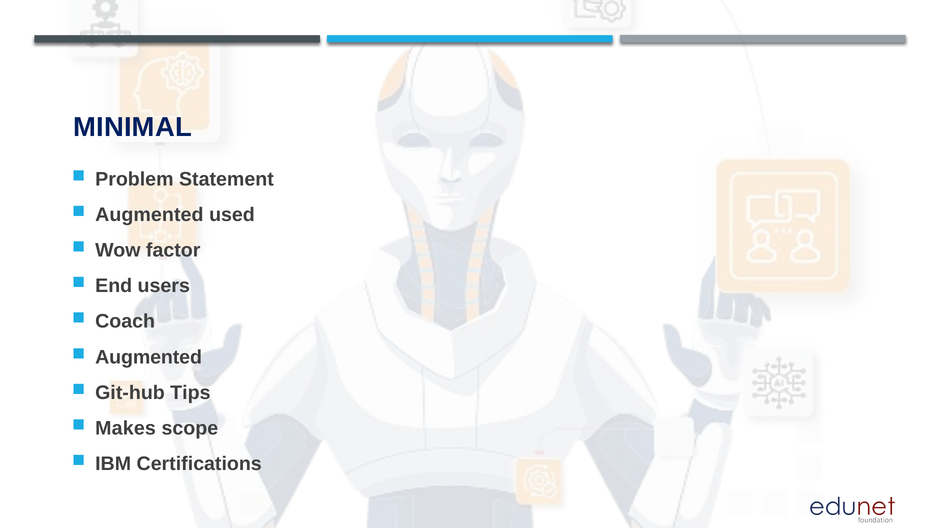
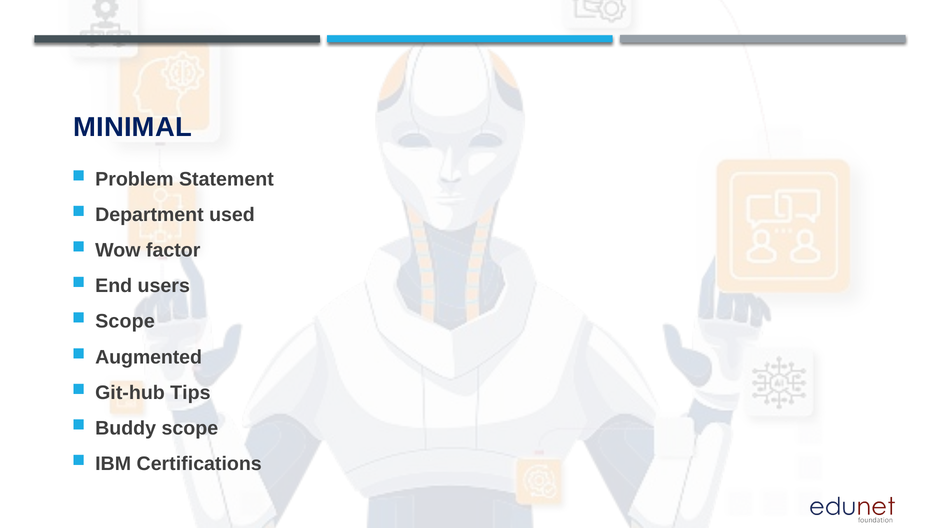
Augmented: Augmented -> Department (149, 215)
Coach: Coach -> Scope (125, 322)
Makes: Makes -> Buddy (126, 429)
